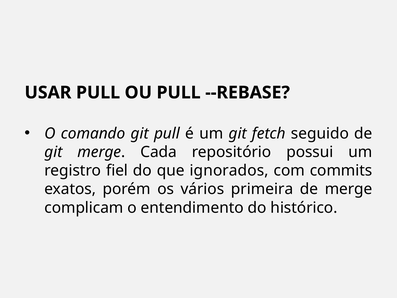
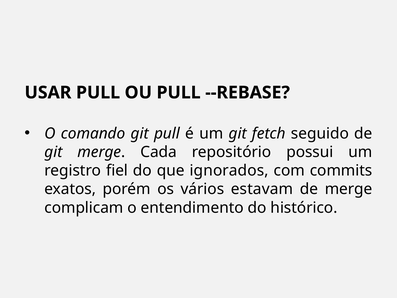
primeira: primeira -> estavam (262, 189)
